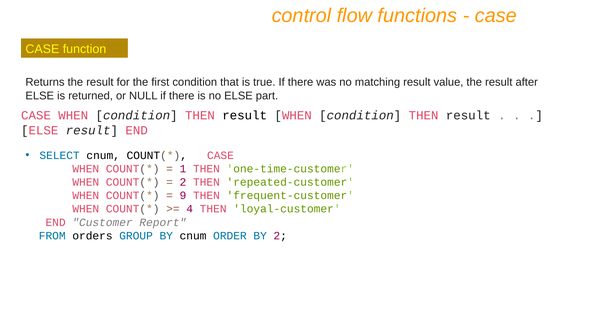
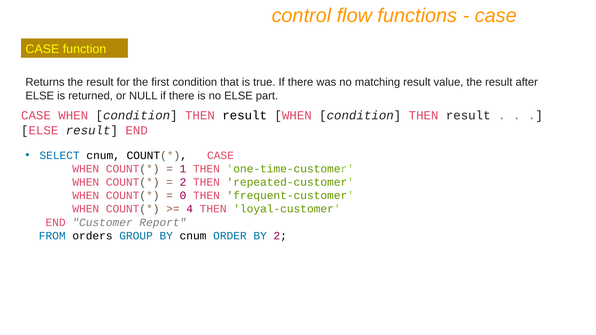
9: 9 -> 0 (183, 196)
